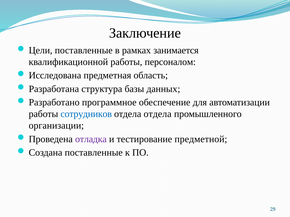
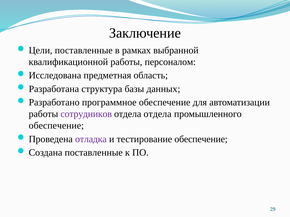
занимается: занимается -> выбранной (176, 50)
сотрудников colour: blue -> purple (86, 114)
организации: организации -> обеспечение (56, 126)
тестирование предметной: предметной -> обеспечение (201, 139)
